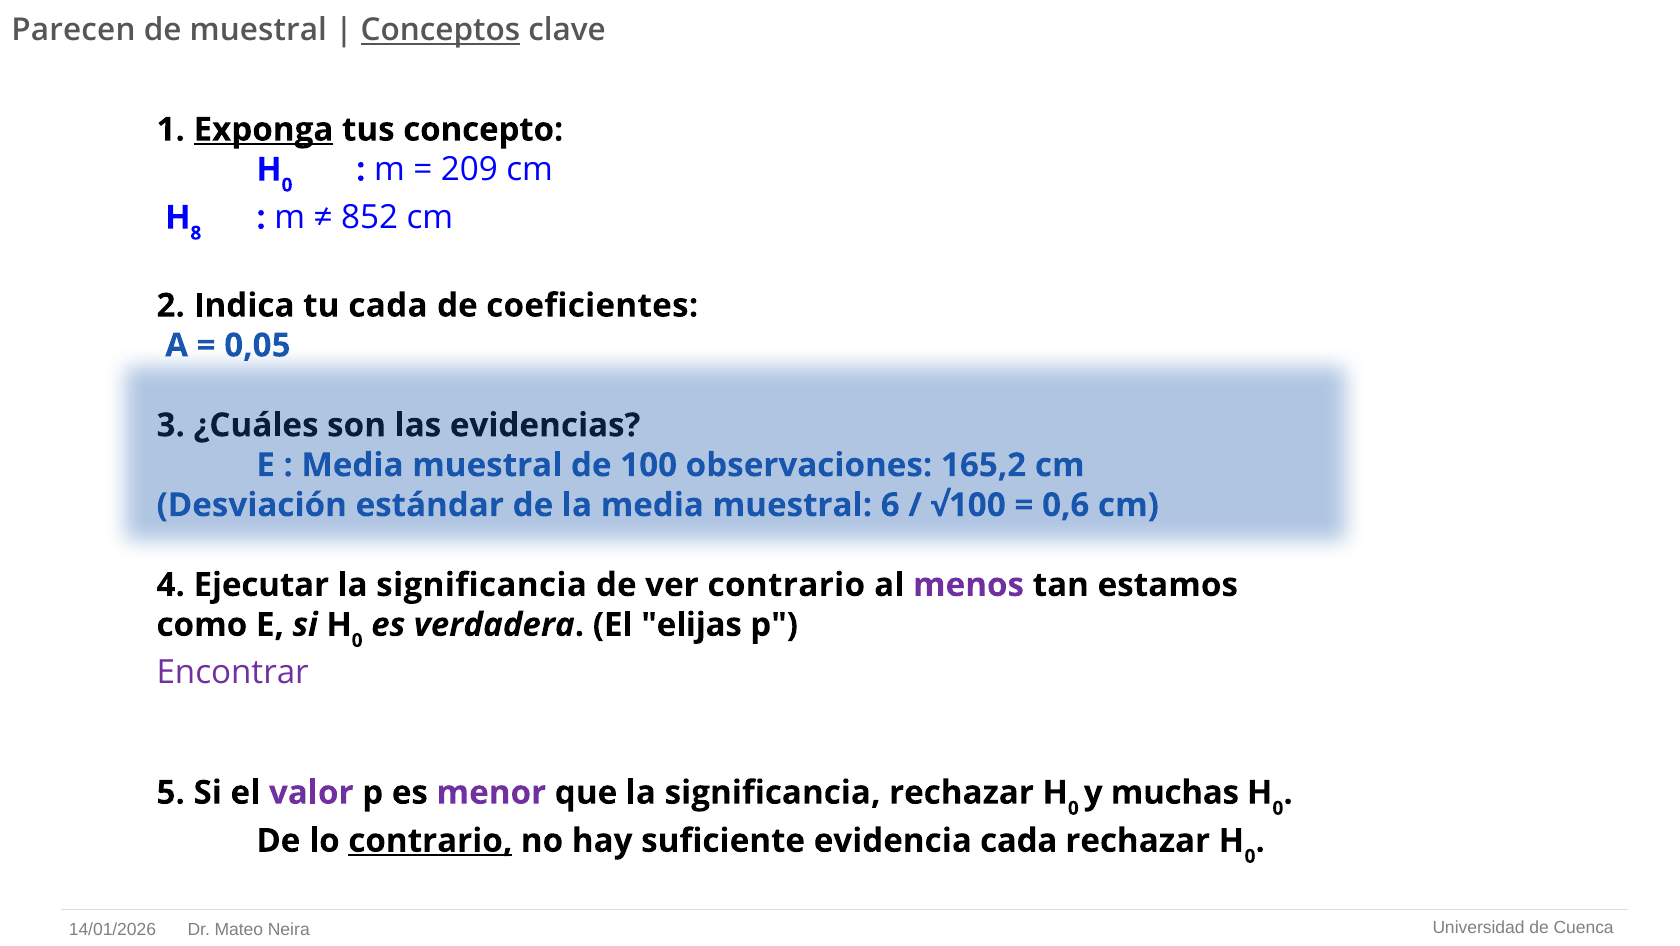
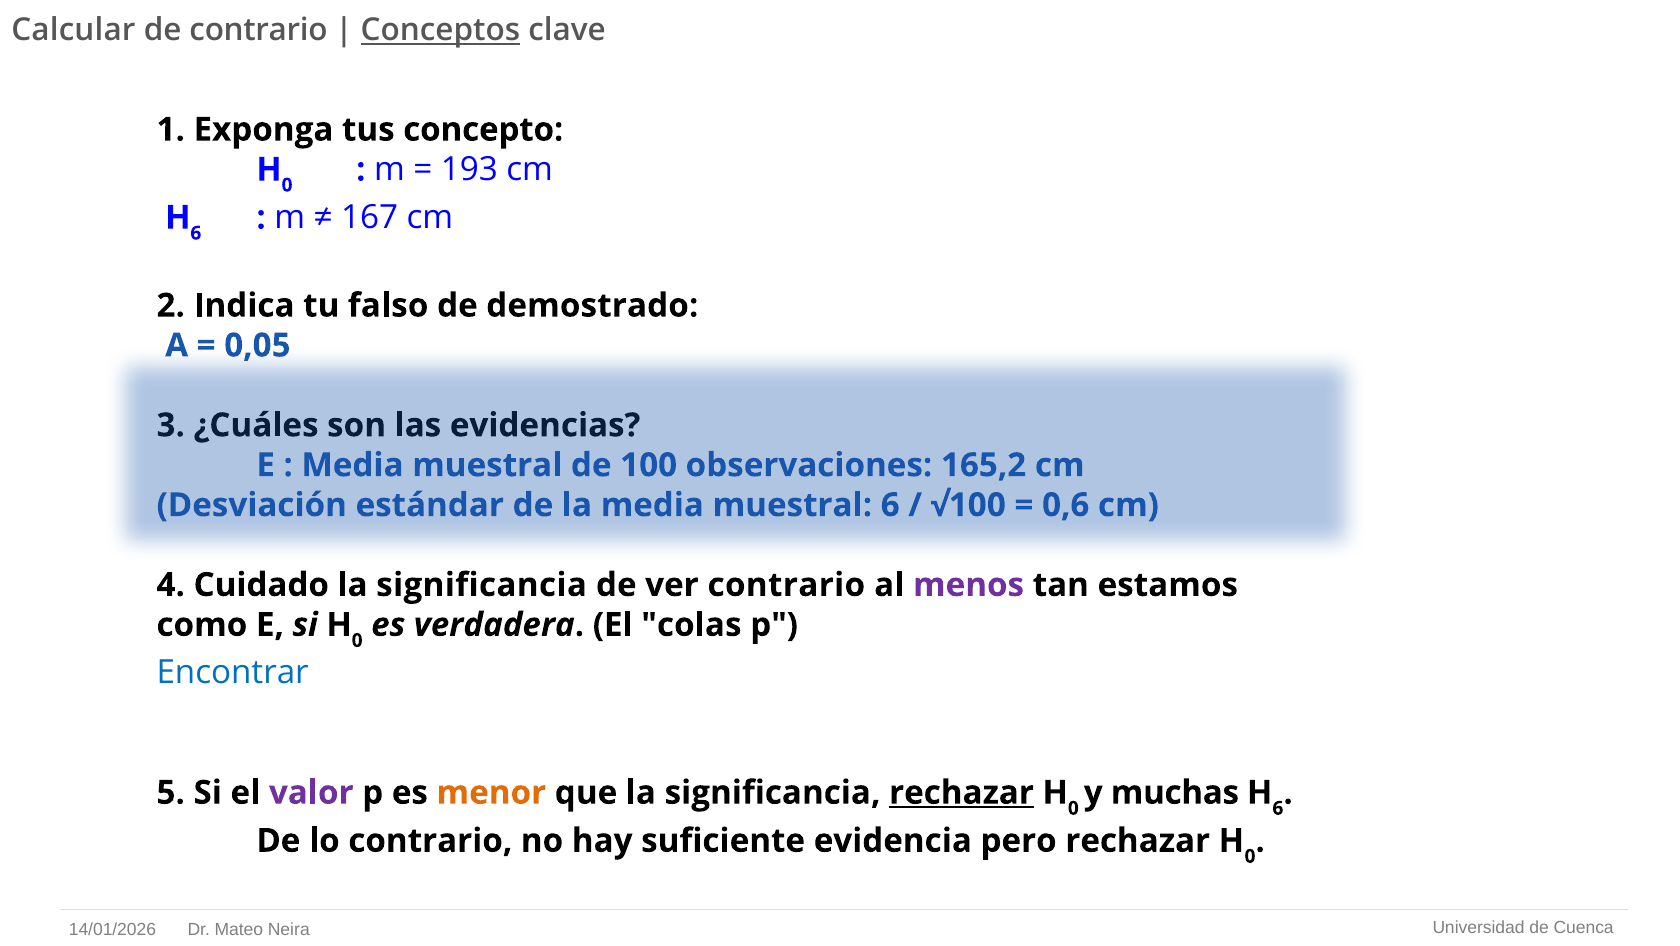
Parecen: Parecen -> Calcular (73, 30)
de muestral: muestral -> contrario (258, 30)
Exponga underline: present -> none (263, 130)
209: 209 -> 193 (469, 169)
8: 8 -> 6 (196, 233)
852: 852 -> 167 (370, 217)
tu cada: cada -> falso (388, 305)
coeficientes: coeficientes -> demostrado (592, 305)
Ejecutar: Ejecutar -> Cuidado (261, 585)
elijas: elijas -> colas (691, 624)
Encontrar colour: purple -> blue (233, 673)
menor colour: purple -> orange (491, 792)
rechazar underline: none -> present (961, 792)
0: 0 -> 6 (1278, 808)
contrario underline: present -> none (430, 840)
evidencia cada: cada -> pero (1019, 840)
